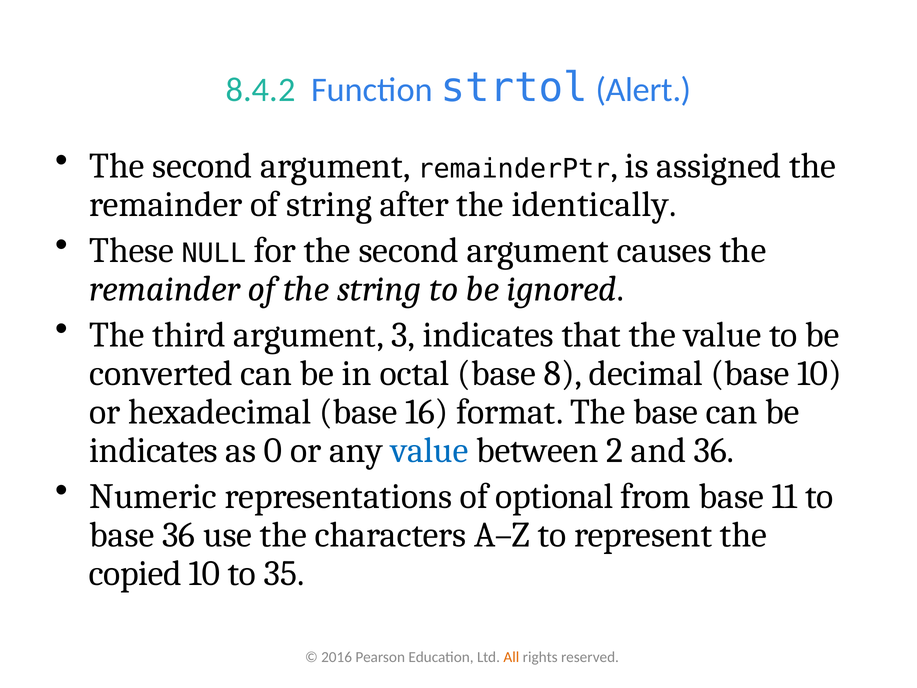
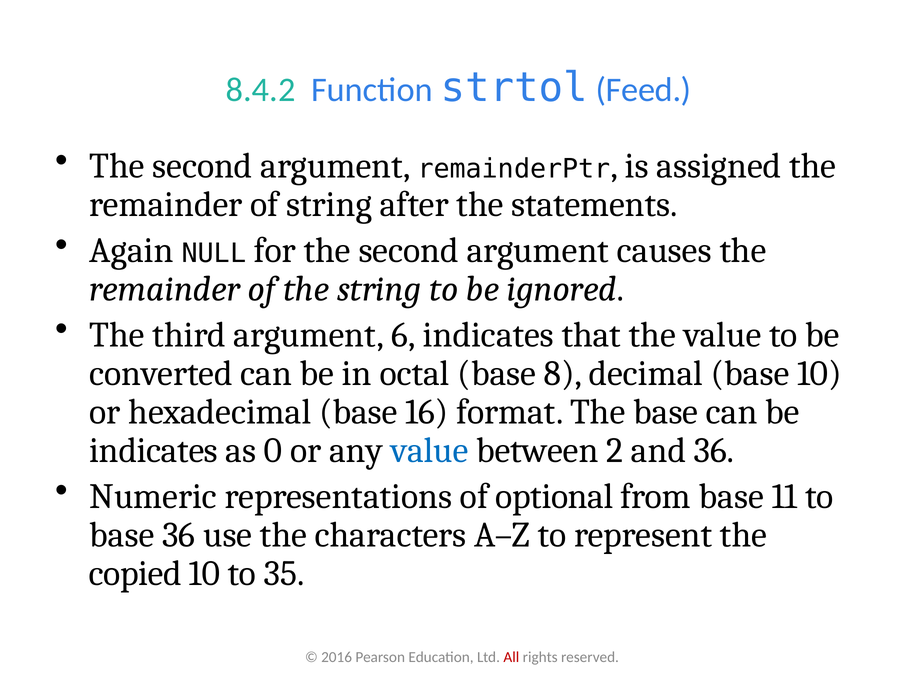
Alert: Alert -> Feed (644, 90)
identically: identically -> statements (594, 205)
These: These -> Again (132, 250)
3: 3 -> 6 (403, 335)
All colour: orange -> red (511, 657)
